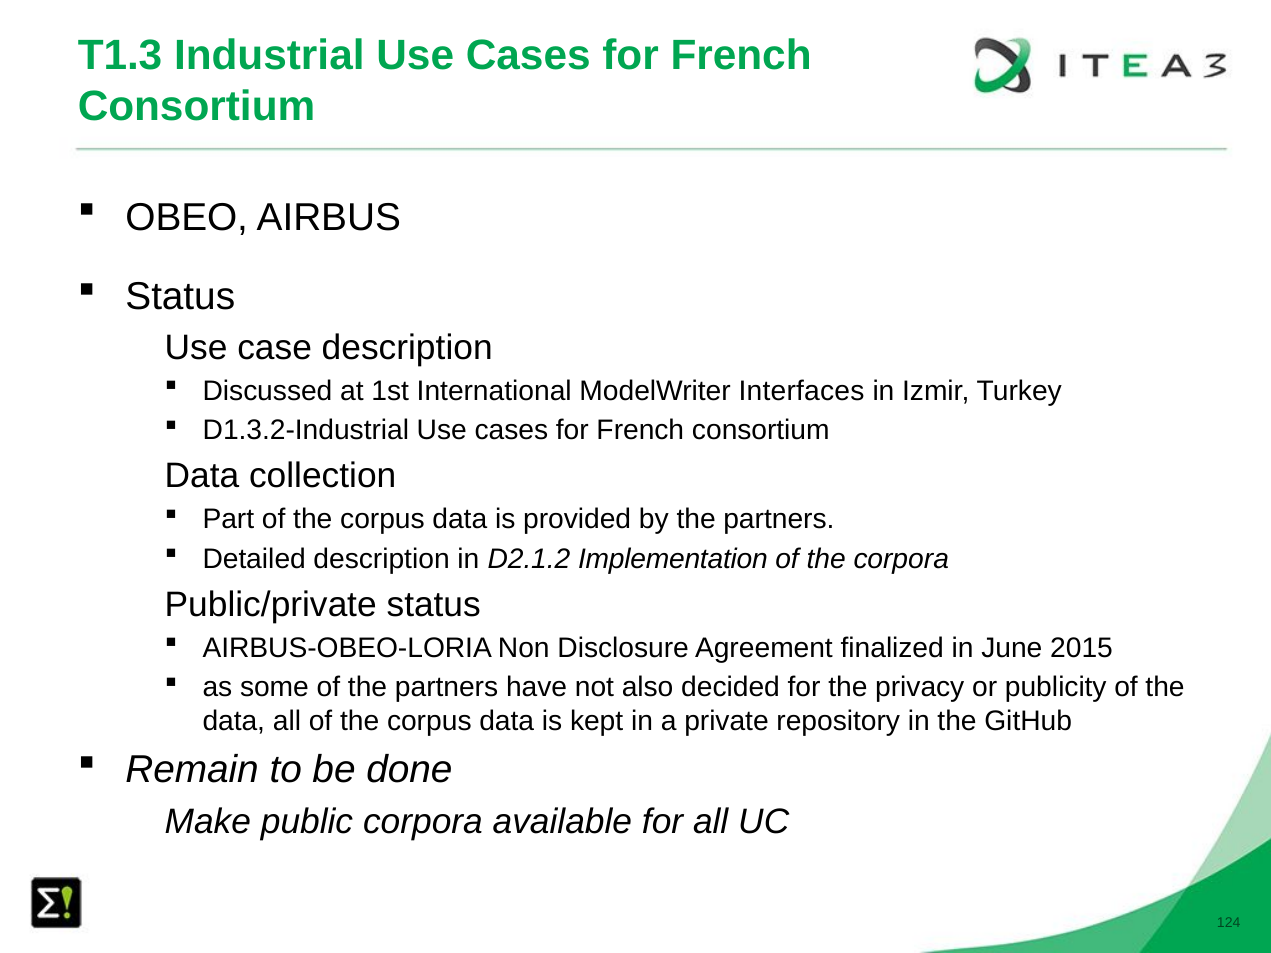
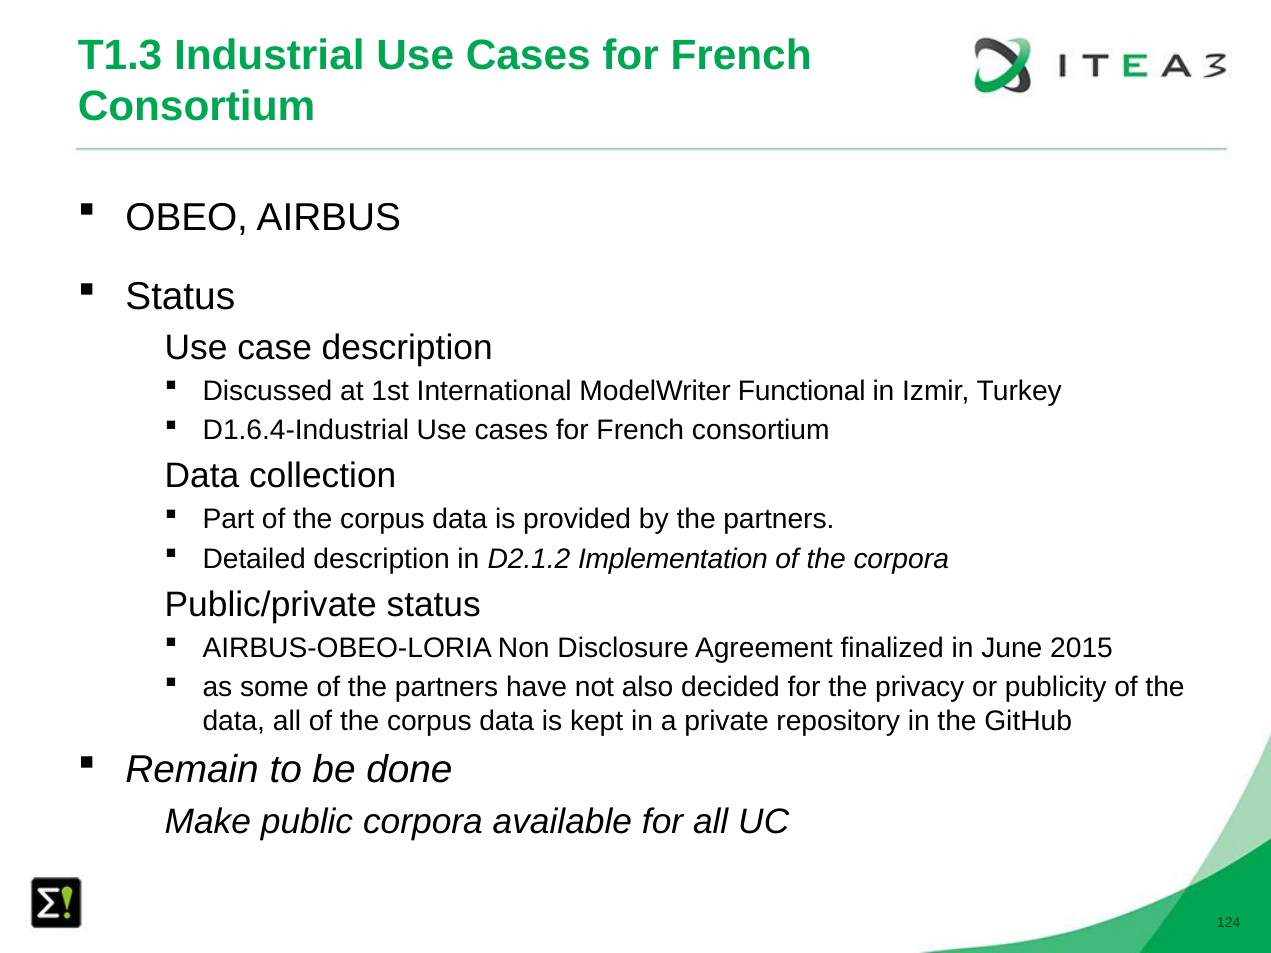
Interfaces: Interfaces -> Functional (802, 391)
D1.3.2-Industrial: D1.3.2-Industrial -> D1.6.4-Industrial (306, 431)
